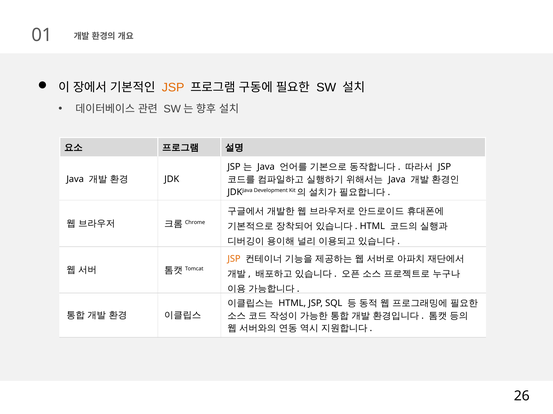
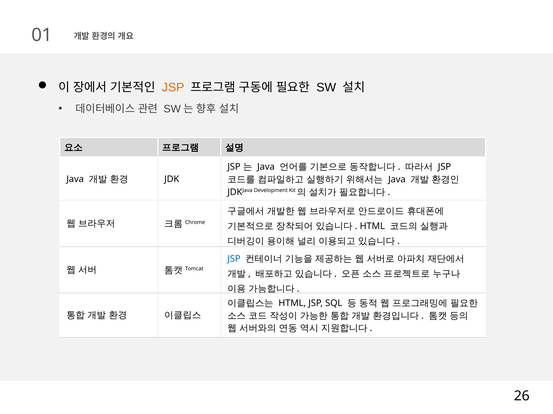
JSP colour: orange -> blue (234, 259)
